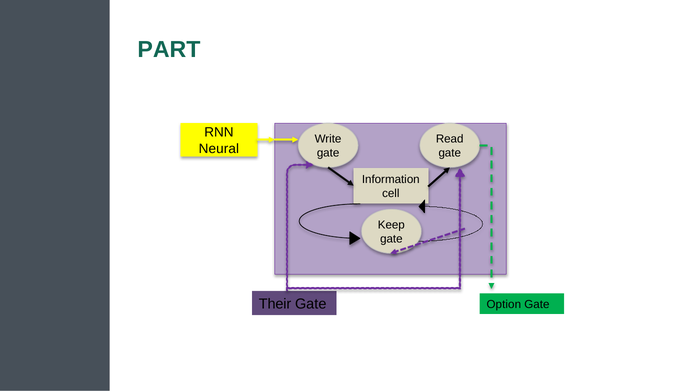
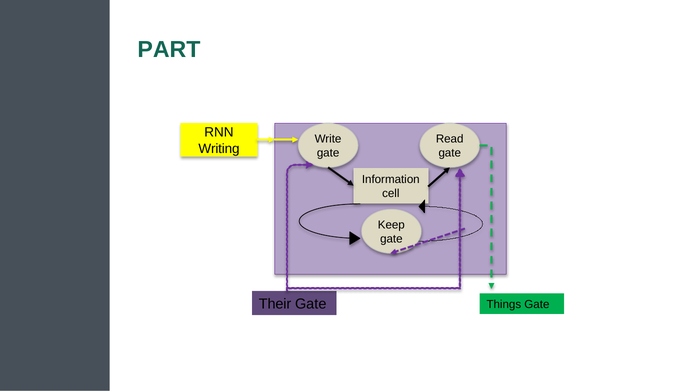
Neural: Neural -> Writing (219, 149)
Option: Option -> Things (504, 304)
